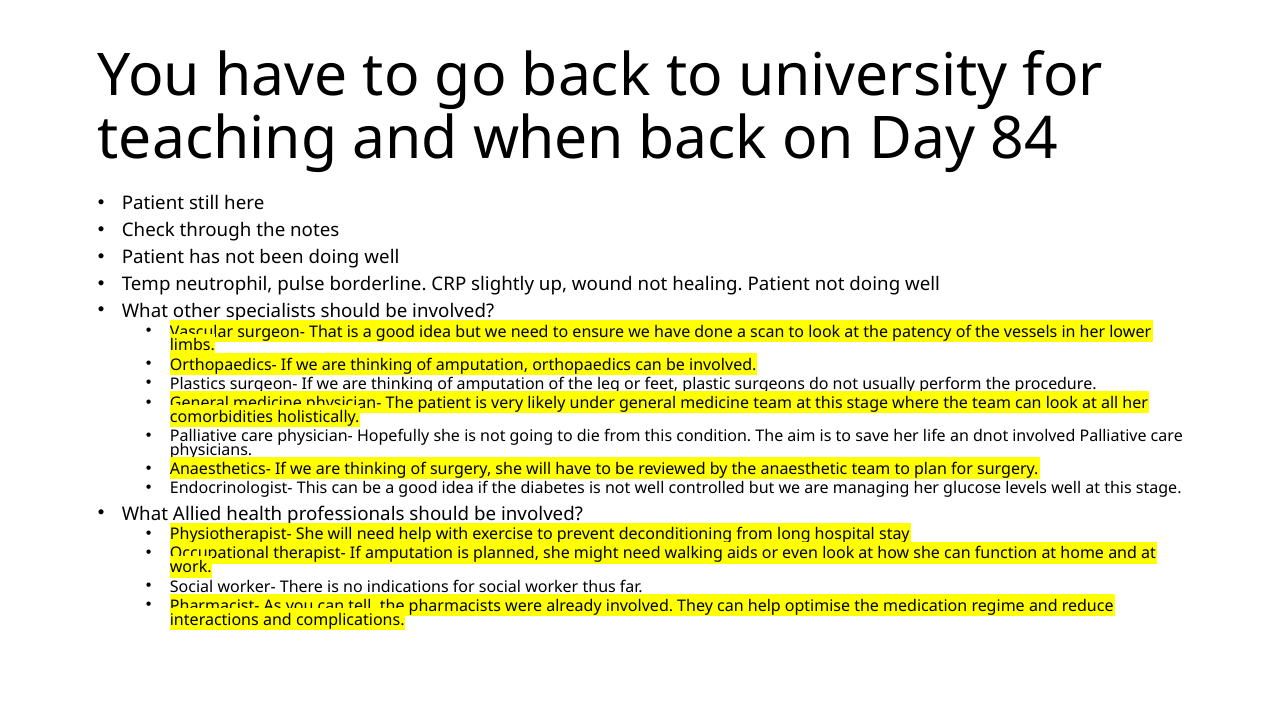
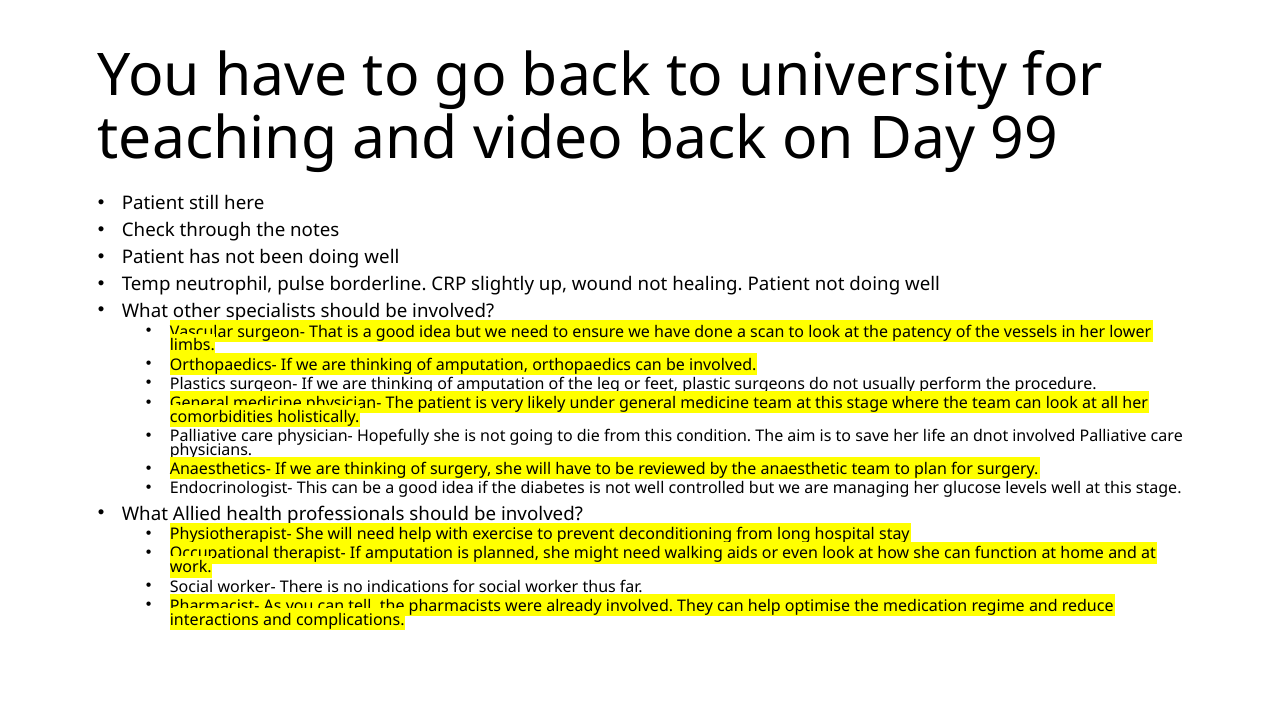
when: when -> video (548, 140)
84: 84 -> 99 (1024, 140)
